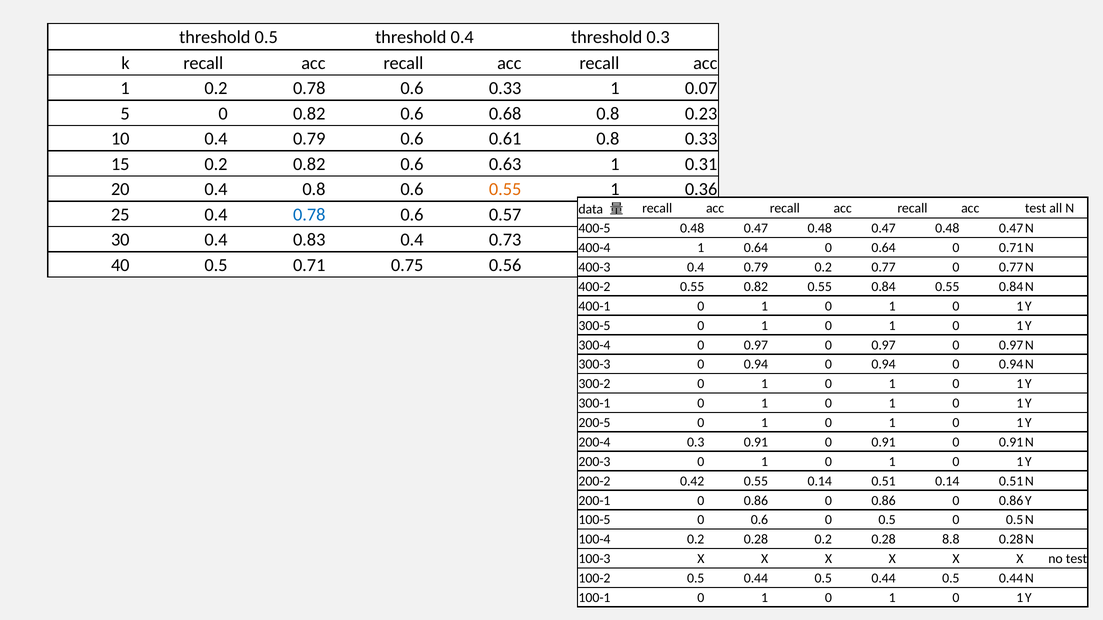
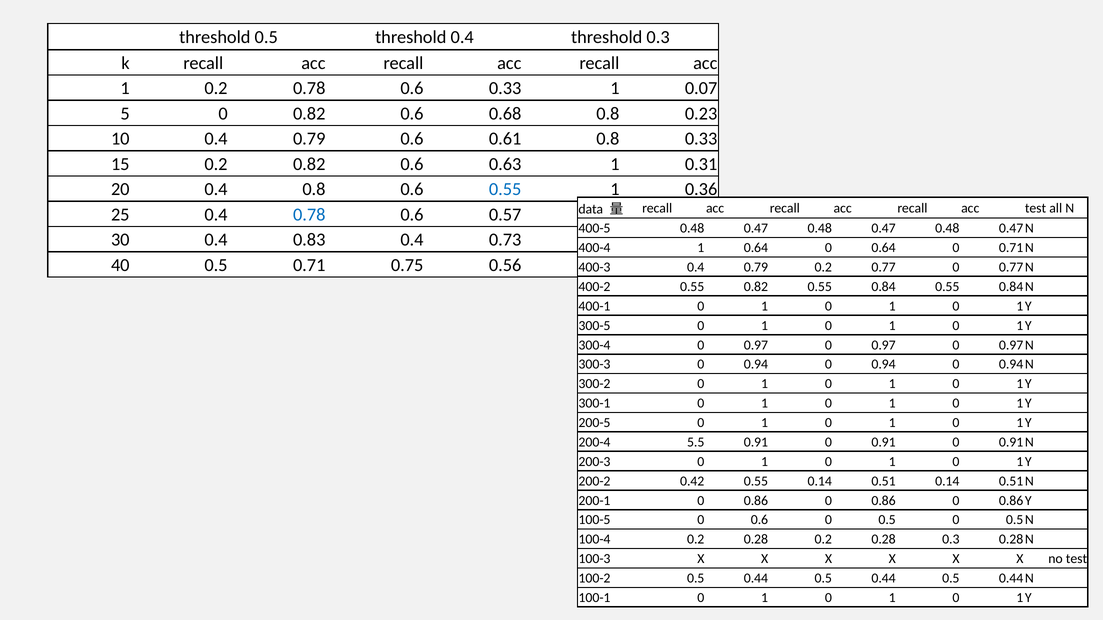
0.55 colour: orange -> blue (505, 190)
200-4 0.3: 0.3 -> 5.5 (696, 443)
0.28 8.8: 8.8 -> 0.3 (951, 540)
